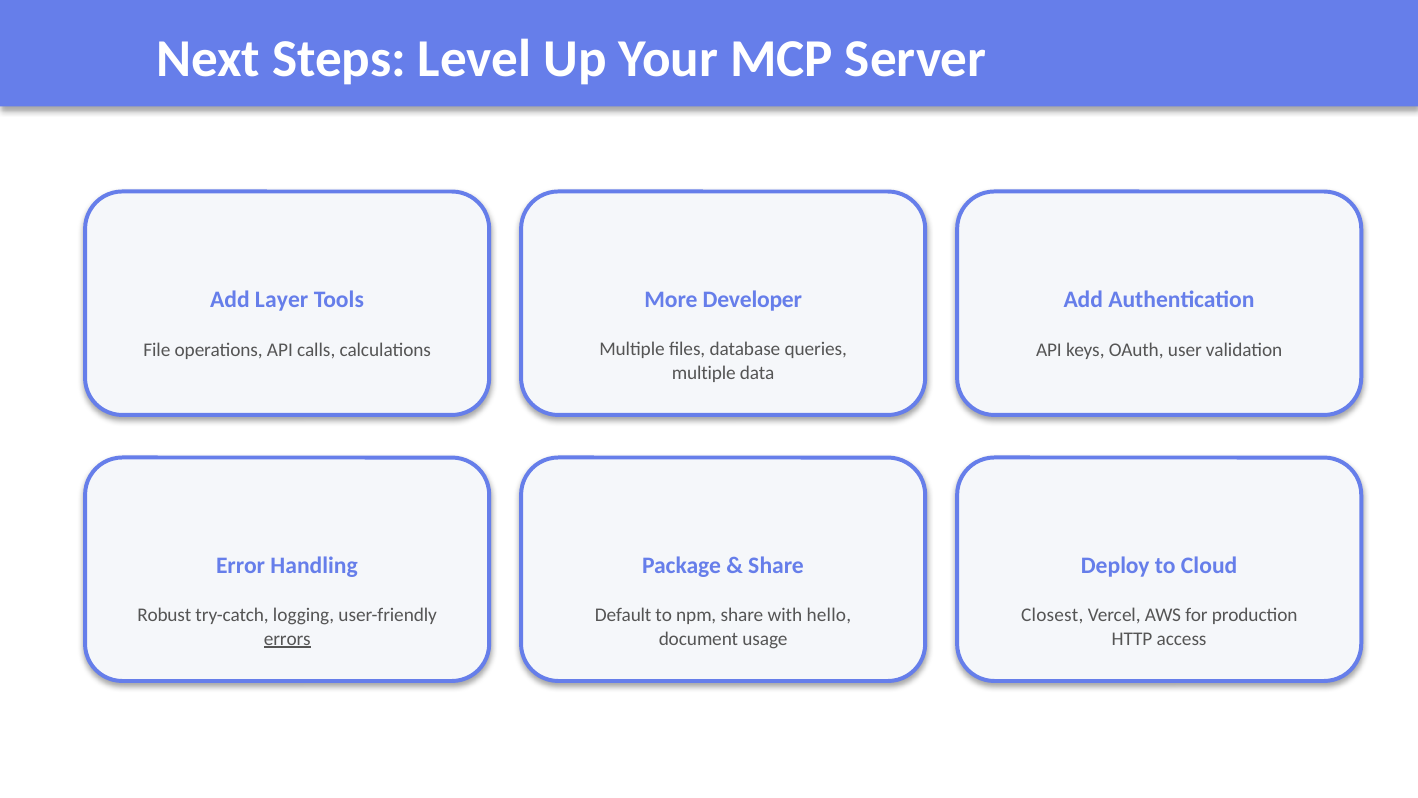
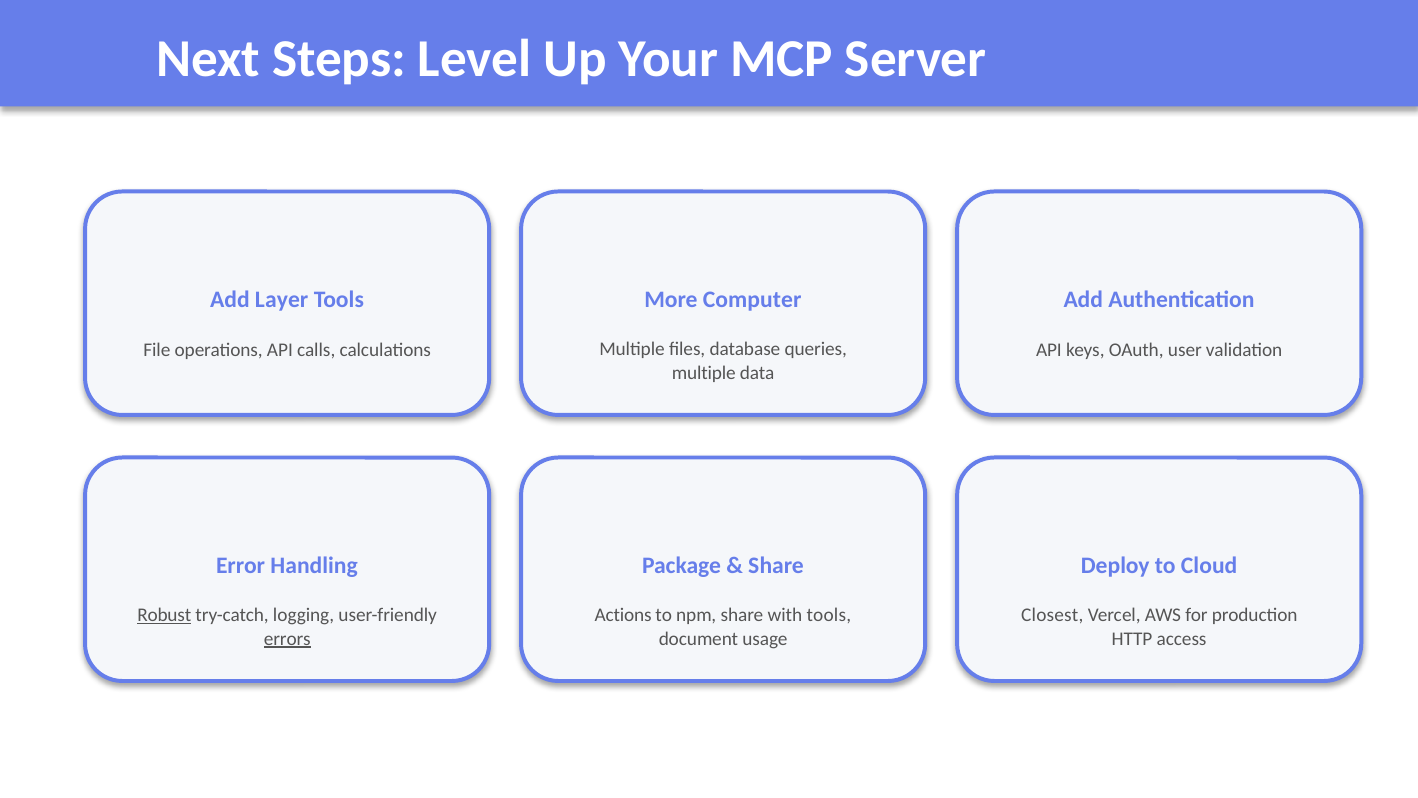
Developer: Developer -> Computer (752, 299)
Robust underline: none -> present (164, 615)
Default: Default -> Actions (623, 615)
with hello: hello -> tools (829, 615)
